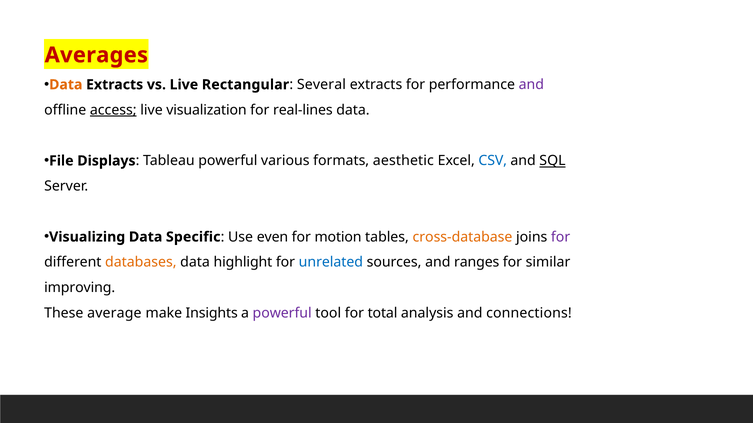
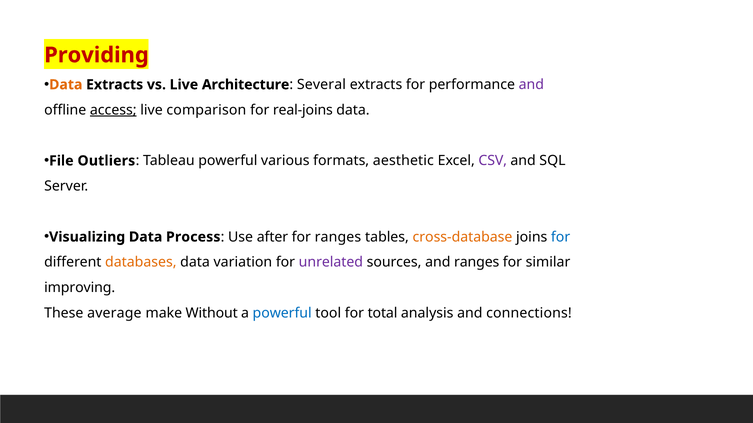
Averages: Averages -> Providing (96, 55)
Rectangular: Rectangular -> Architecture (246, 85)
visualization: visualization -> comparison (206, 110)
real-lines: real-lines -> real-joins (303, 110)
Displays: Displays -> Outliers (106, 161)
CSV colour: blue -> purple (493, 161)
SQL underline: present -> none (552, 161)
Specific: Specific -> Process (193, 237)
even: even -> after (272, 237)
for motion: motion -> ranges (338, 237)
for colour: purple -> blue (561, 237)
highlight: highlight -> variation (243, 263)
unrelated colour: blue -> purple (331, 263)
Insights: Insights -> Without (212, 313)
powerful colour: purple -> blue (282, 313)
